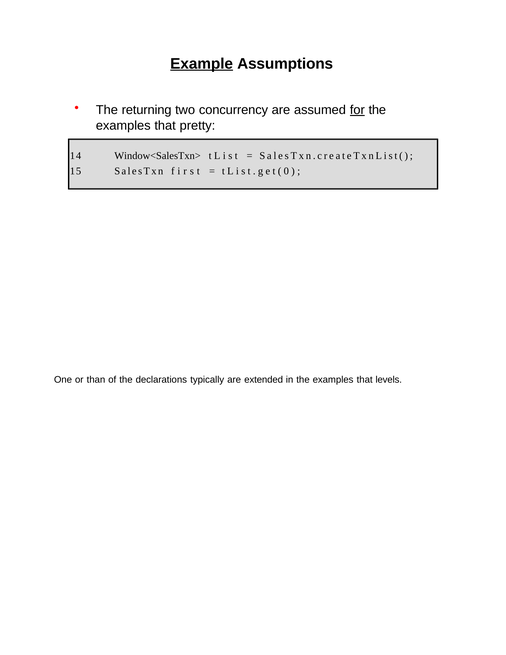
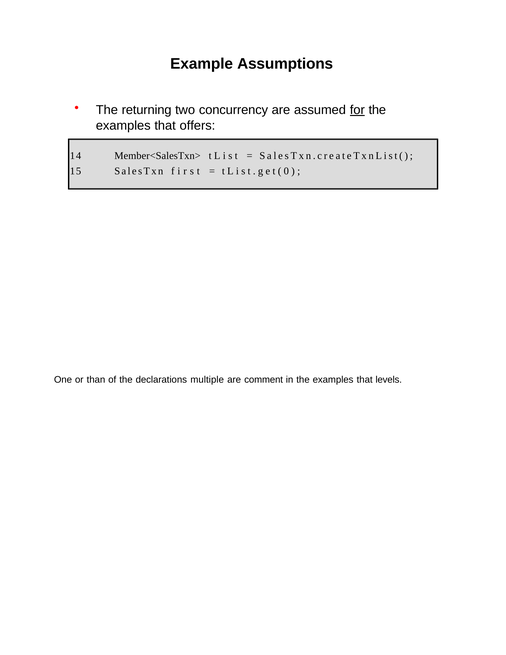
Example underline: present -> none (202, 64)
pretty: pretty -> offers (197, 125)
Window<SalesTxn>: Window<SalesTxn> -> Member<SalesTxn> (157, 156)
typically: typically -> multiple (207, 380)
extended: extended -> comment (264, 380)
